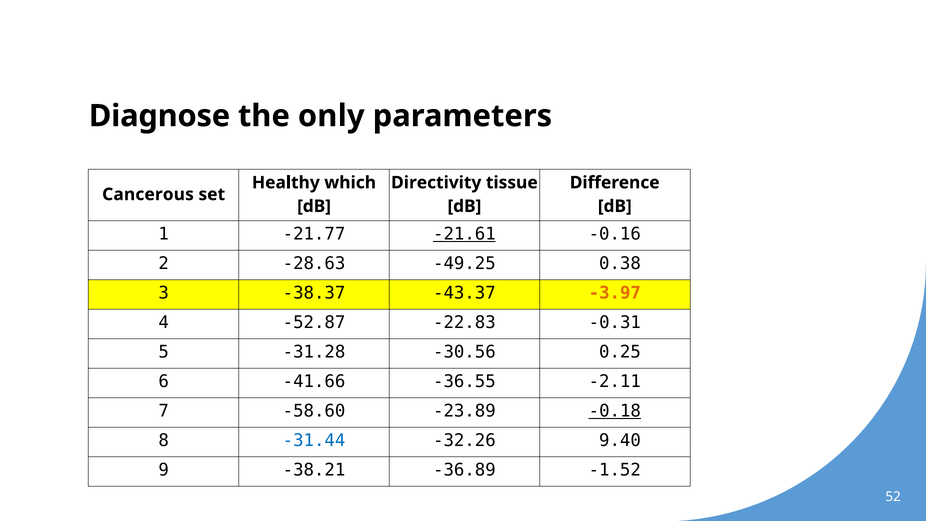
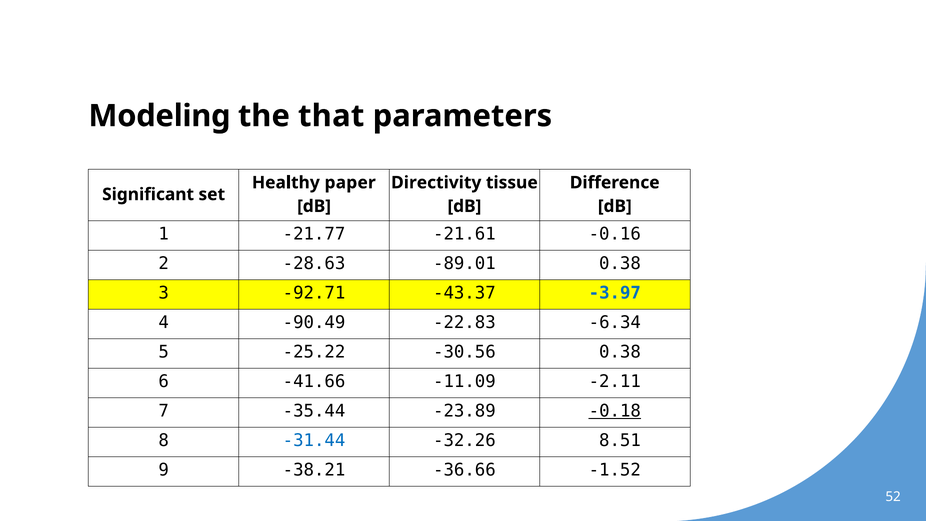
Diagnose: Diagnose -> Modeling (160, 116)
only: only -> that (331, 116)
which: which -> paper (350, 183)
Cancerous: Cancerous -> Significant (148, 194)
-21.61 underline: present -> none (464, 234)
-49.25: -49.25 -> -89.01 (464, 264)
-38.37: -38.37 -> -92.71 (314, 293)
-3.97 colour: orange -> blue (615, 293)
-52.87: -52.87 -> -90.49 (314, 323)
-0.31: -0.31 -> -6.34 (615, 323)
-31.28: -31.28 -> -25.22 (314, 352)
-30.56 0.25: 0.25 -> 0.38 (620, 352)
-36.55: -36.55 -> -11.09 (464, 382)
-58.60: -58.60 -> -35.44 (314, 411)
9.40: 9.40 -> 8.51 (620, 441)
-36.89: -36.89 -> -36.66 (464, 470)
